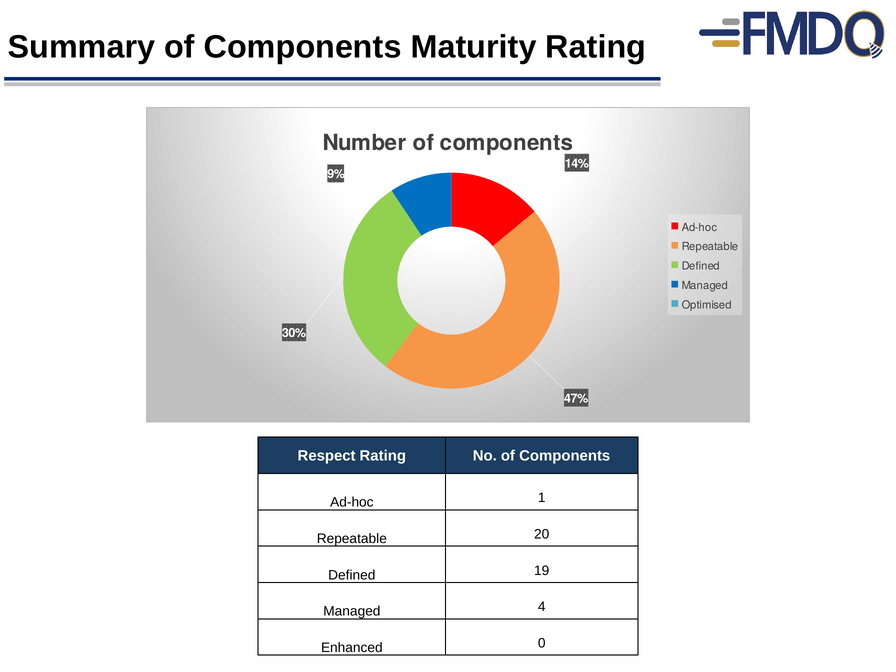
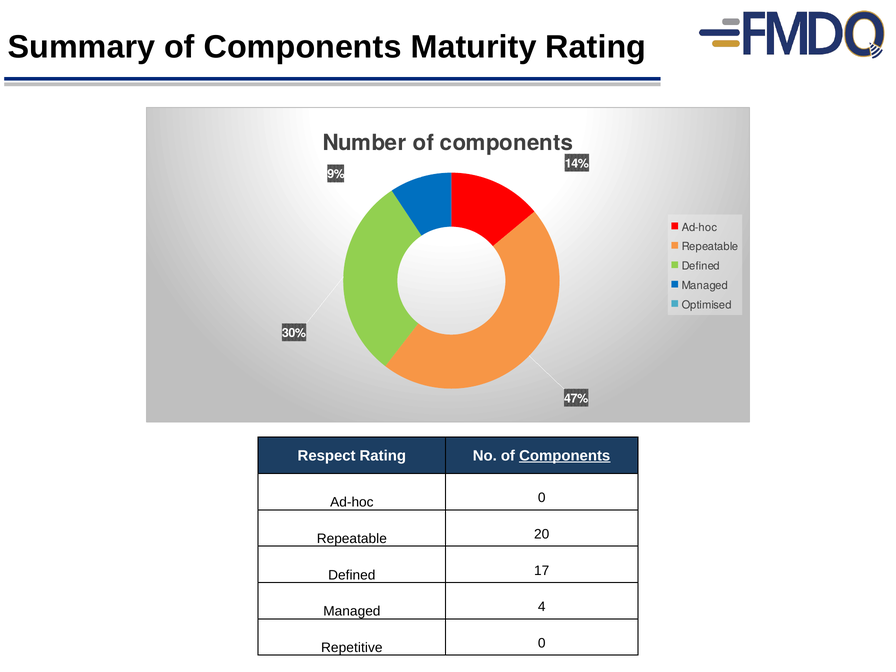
Components underline: none -> present (565, 456)
Ad-hoc 1: 1 -> 0 (542, 498)
19: 19 -> 17 (542, 571)
Enhanced: Enhanced -> Repetitive (352, 648)
